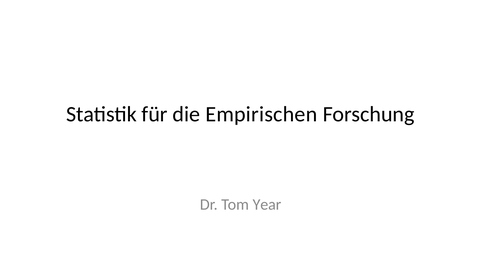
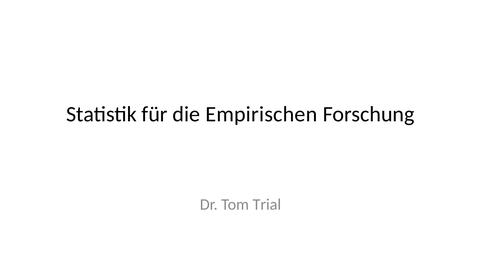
Year: Year -> Trial (267, 205)
